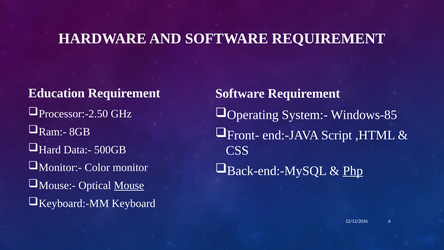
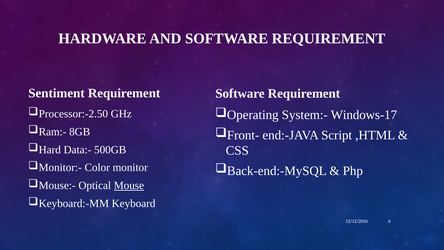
Education: Education -> Sentiment (57, 93)
Windows-85: Windows-85 -> Windows-17 (364, 115)
Php underline: present -> none (353, 171)
